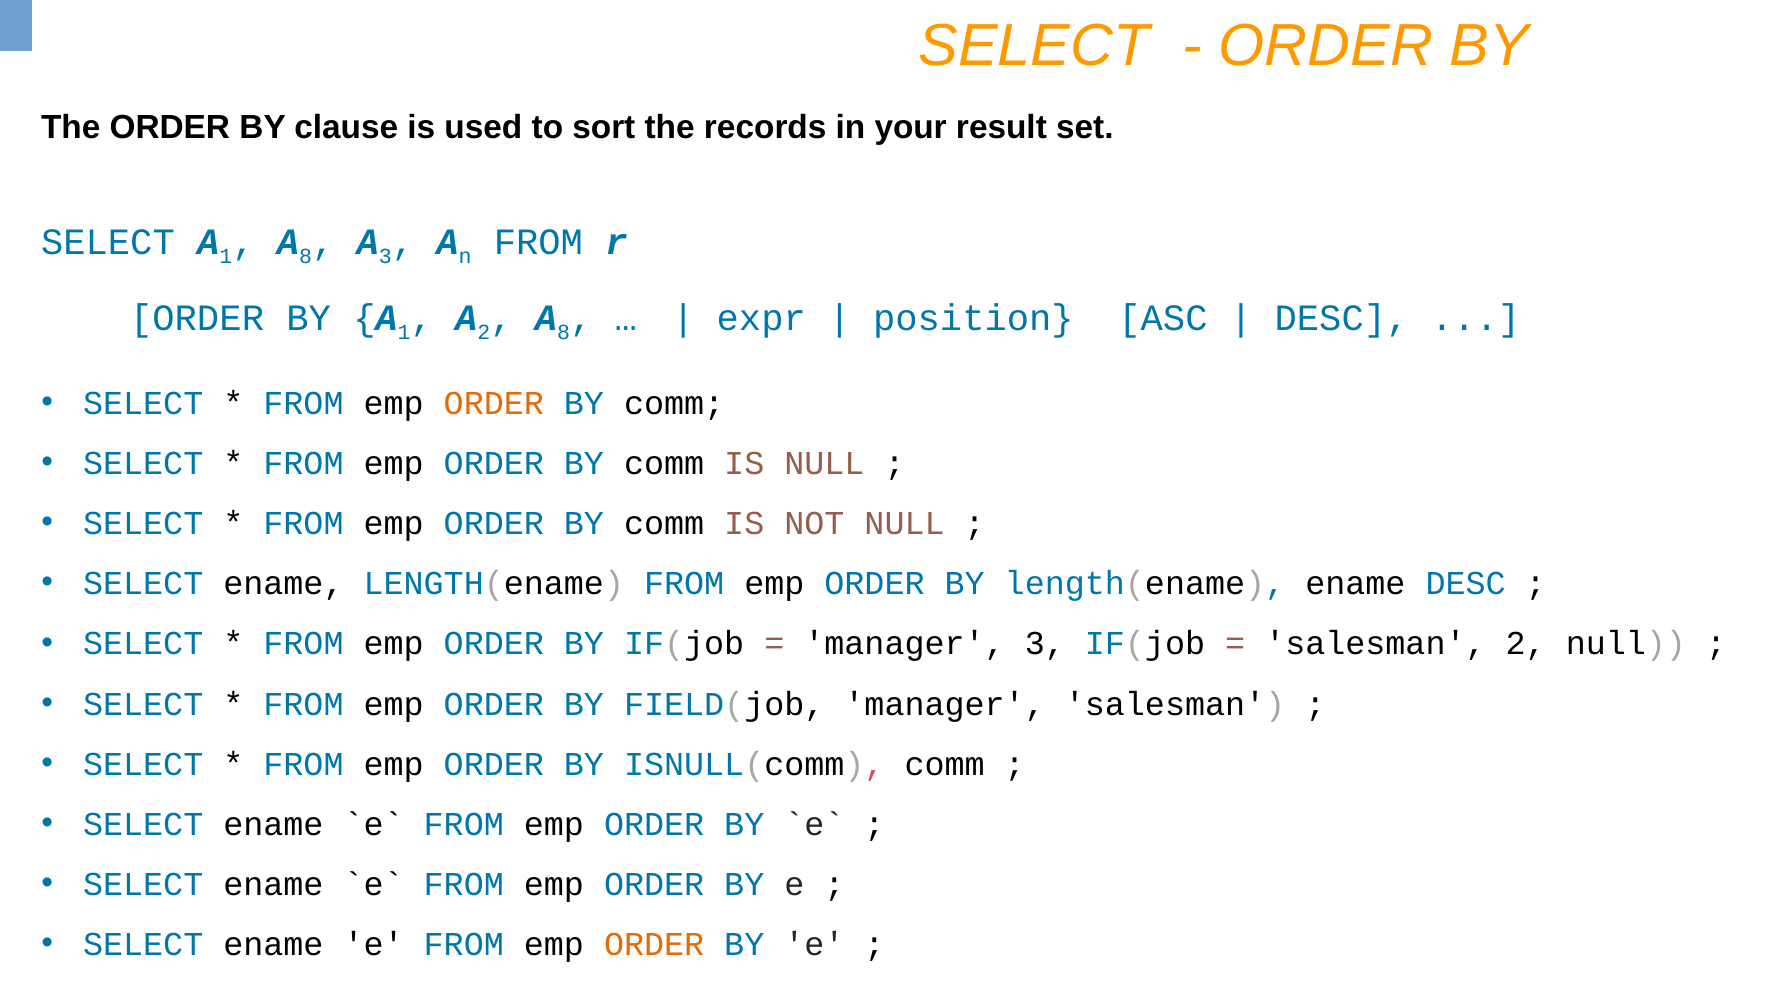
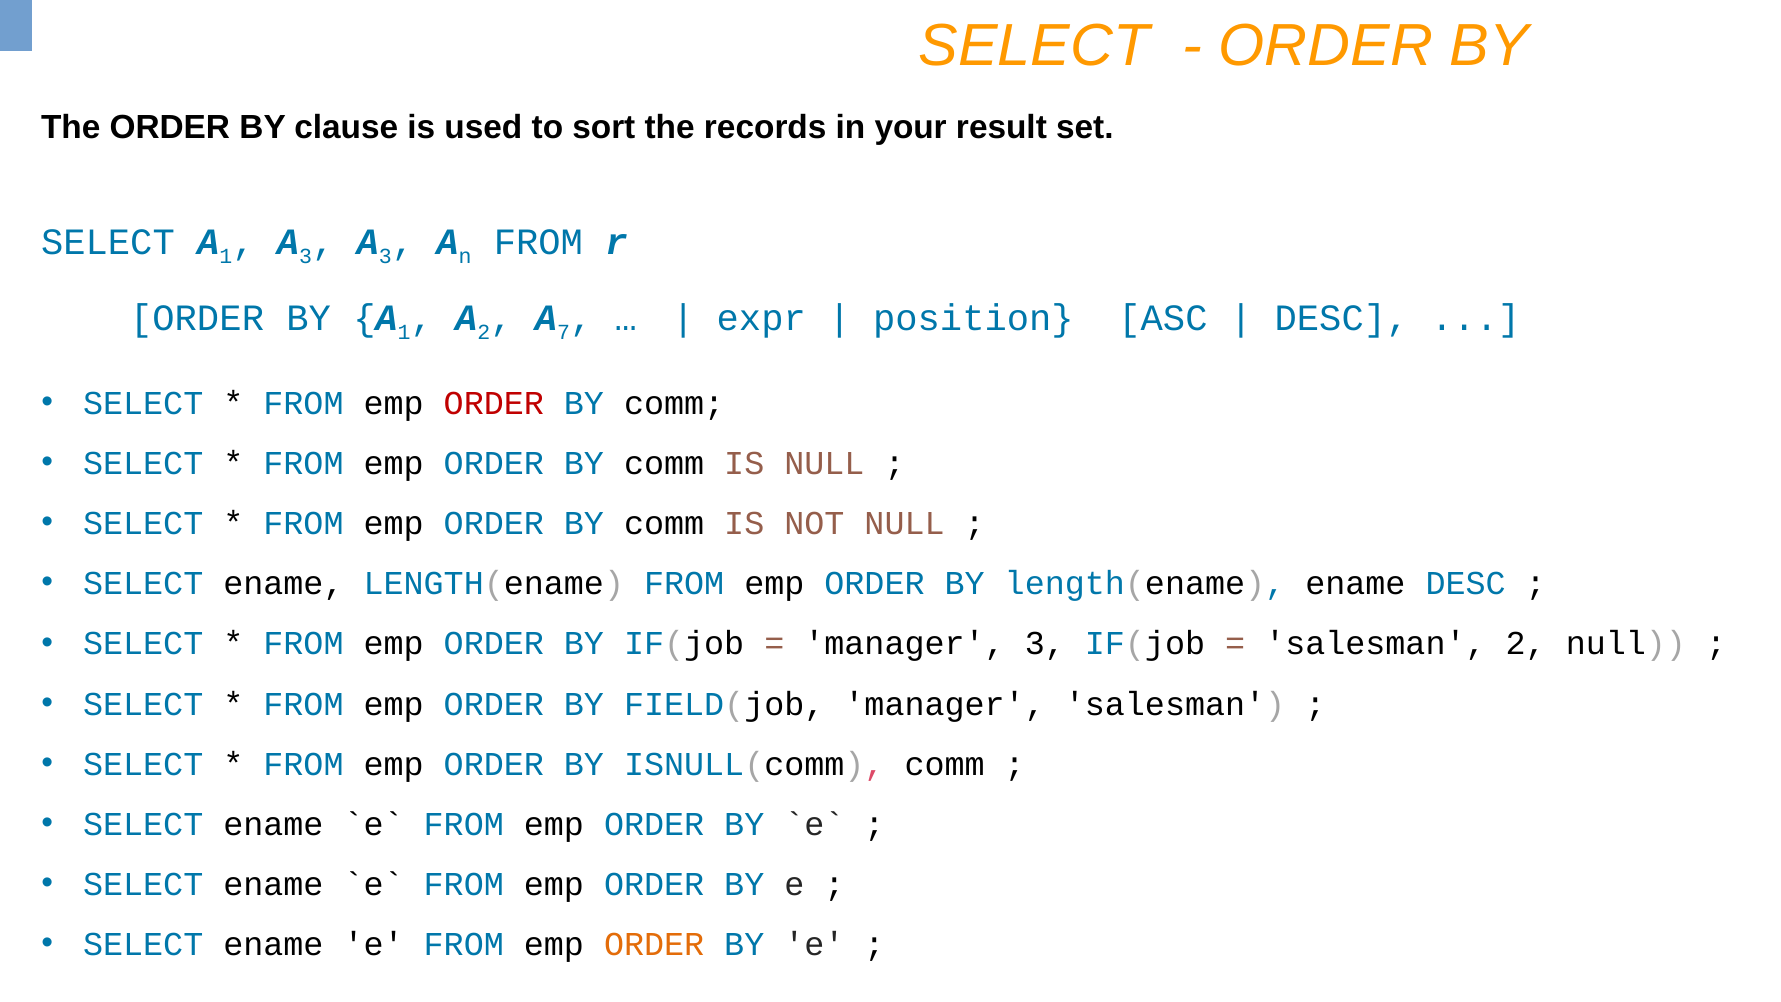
8: 8 -> 3 (306, 256)
8: 8 -> 7 (564, 332)
ORDER colour: orange -> red (494, 403)
